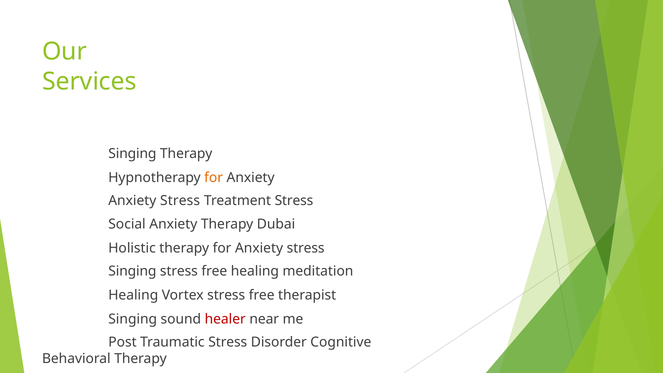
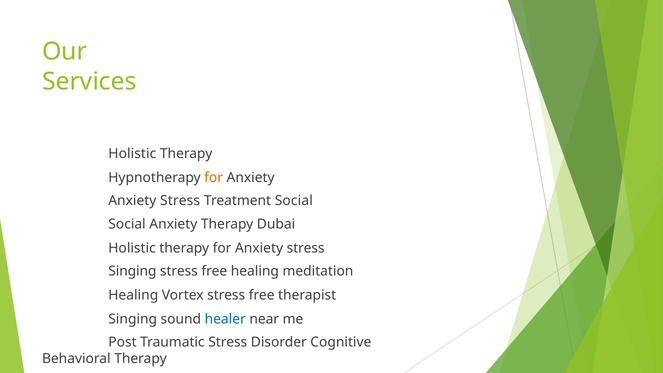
Singing: Singing -> Holistic (132, 153)
Treatment Stress: Stress -> Social (294, 200)
healer colour: red -> blue (225, 319)
